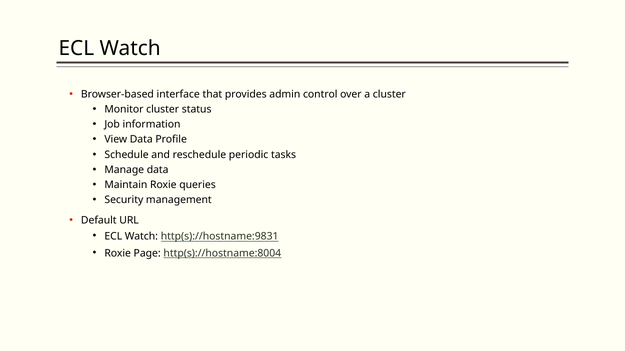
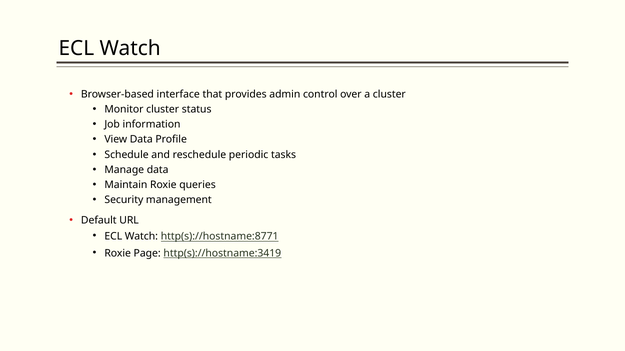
http(s)://hostname:9831: http(s)://hostname:9831 -> http(s)://hostname:8771 (220, 237)
http(s)://hostname:8004: http(s)://hostname:8004 -> http(s)://hostname:3419 (222, 254)
